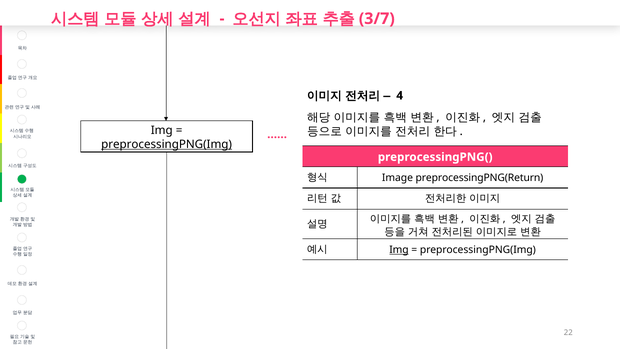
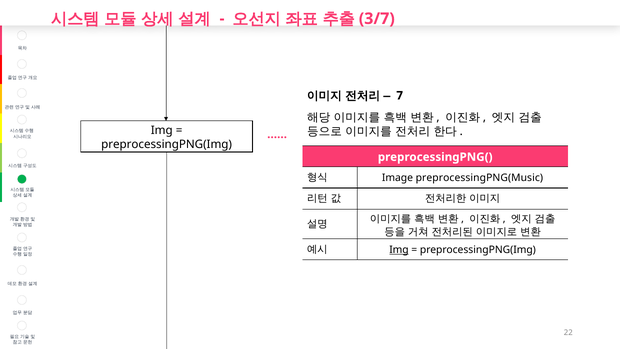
4: 4 -> 7 (400, 95)
preprocessingPNG(Img underline: present -> none (167, 144)
preprocessingPNG(Return: preprocessingPNG(Return -> preprocessingPNG(Music (479, 178)
